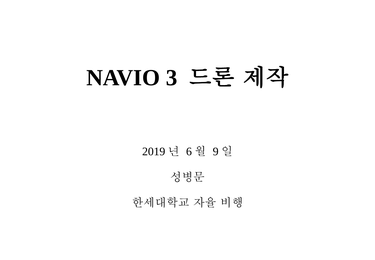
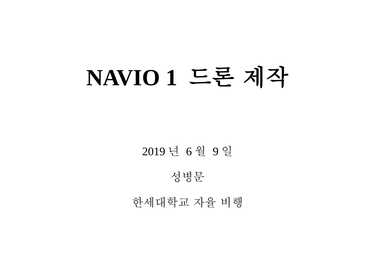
3: 3 -> 1 (172, 78)
